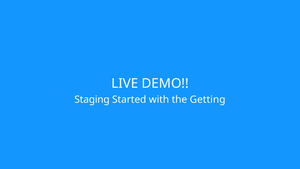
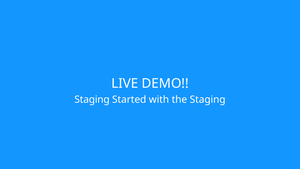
the Getting: Getting -> Staging (208, 100)
